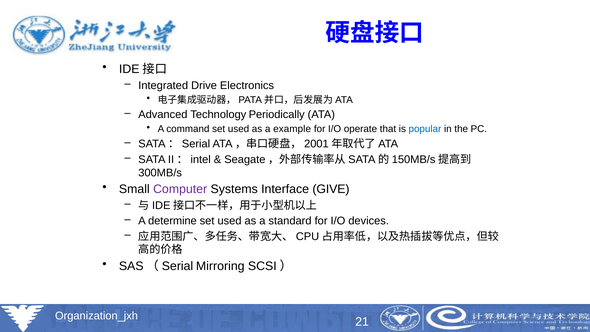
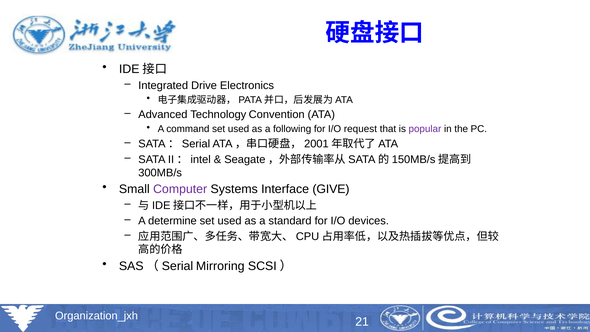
Periodically: Periodically -> Convention (277, 115)
example: example -> following (292, 129)
operate: operate -> request (360, 129)
popular colour: blue -> purple (425, 129)
